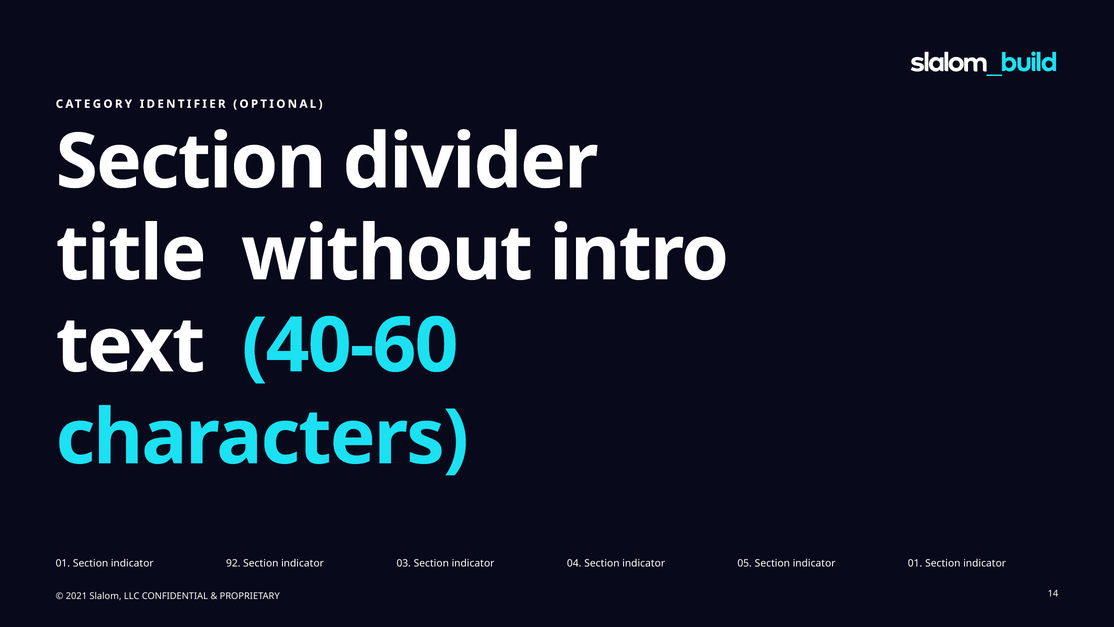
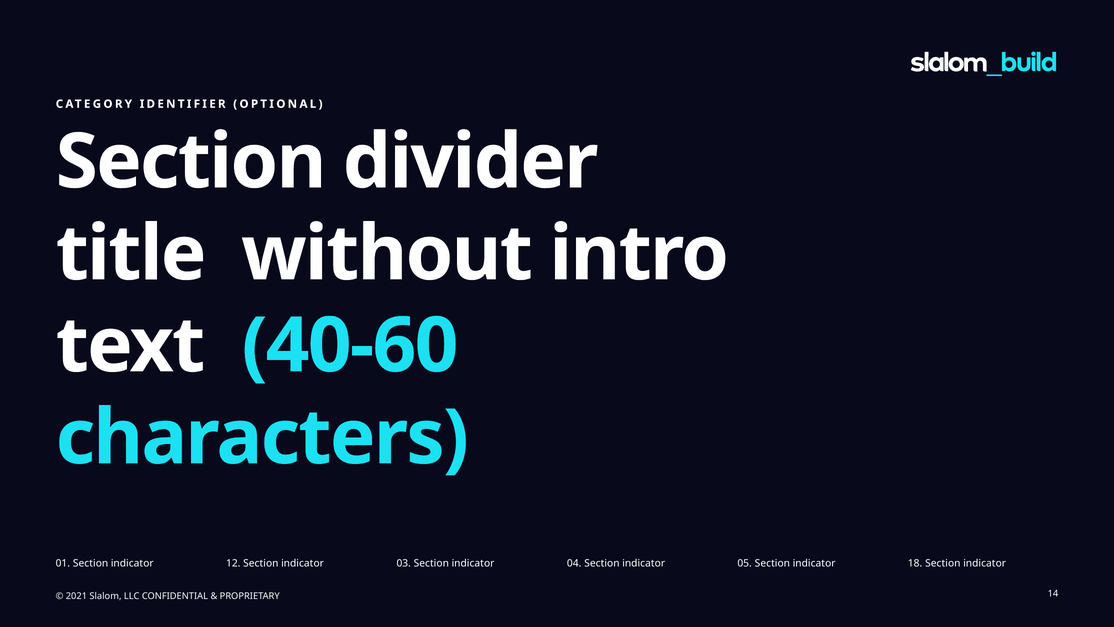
92: 92 -> 12 (233, 563)
indicator 01: 01 -> 18 (915, 563)
